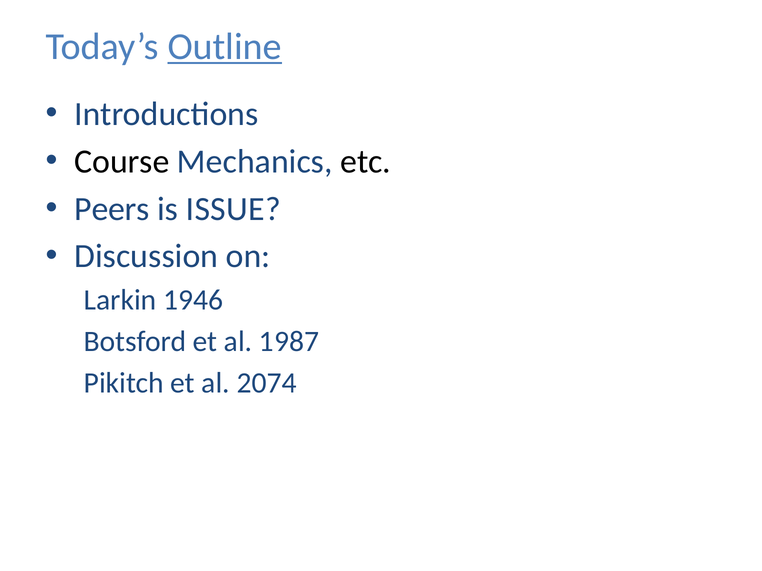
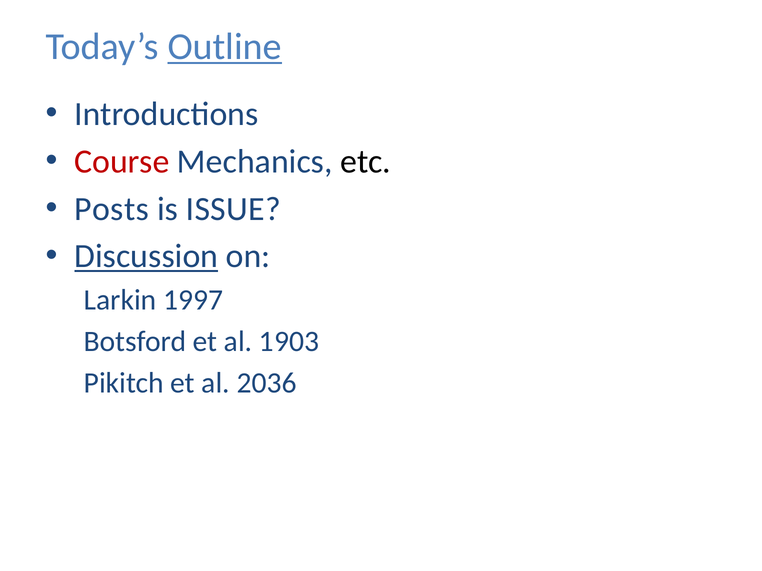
Course colour: black -> red (122, 162)
Peers: Peers -> Posts (112, 209)
Discussion underline: none -> present (146, 256)
1946: 1946 -> 1997 (193, 300)
1987: 1987 -> 1903 (289, 342)
2074: 2074 -> 2036 (267, 383)
